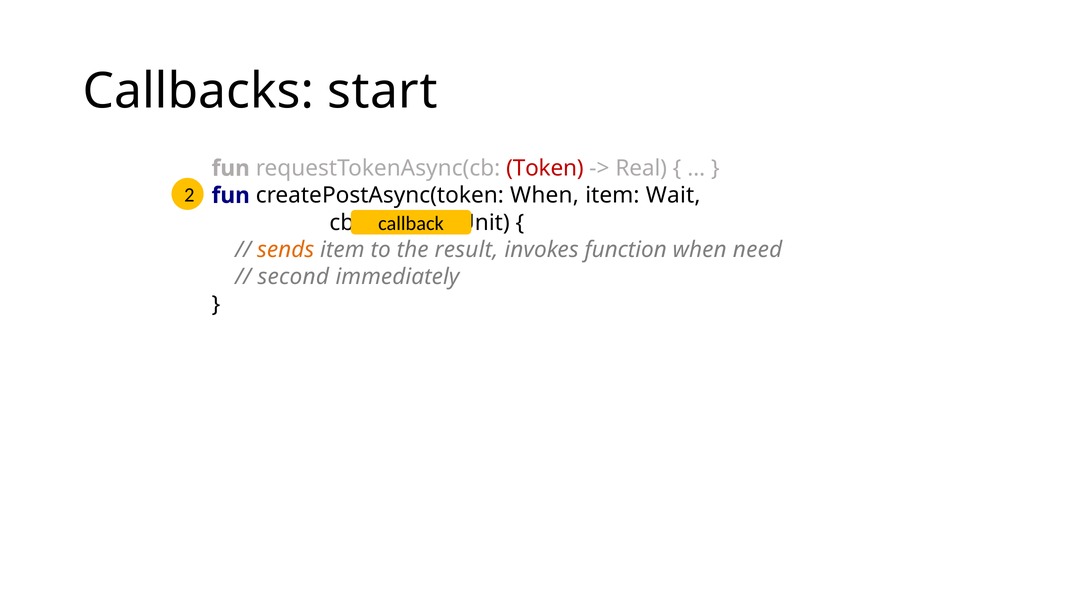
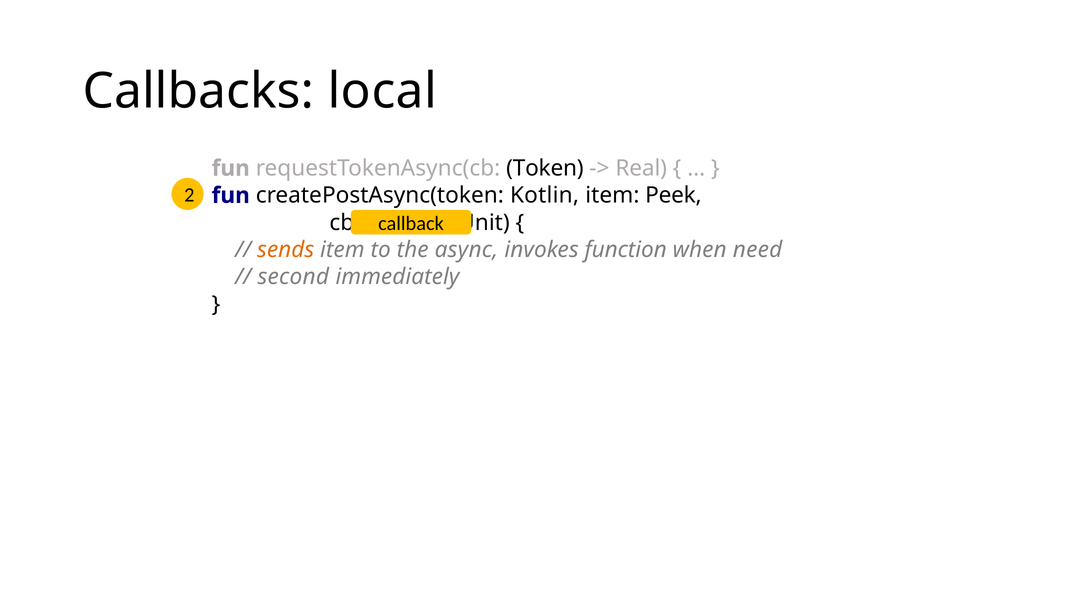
start: start -> local (382, 91)
Token colour: red -> black (545, 168)
createPostAsync(token When: When -> Kotlin (544, 195)
Wait: Wait -> Peek (673, 195)
result: result -> async (466, 250)
